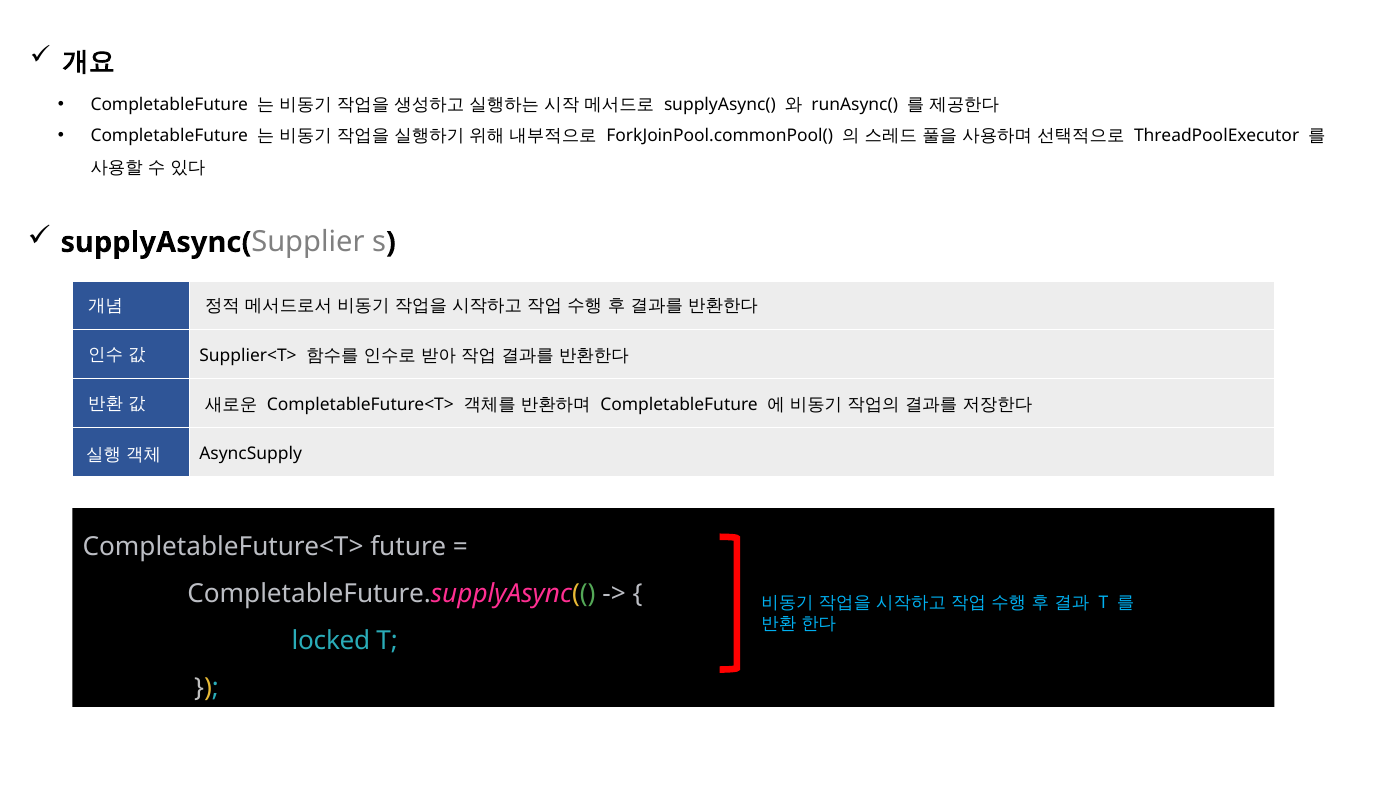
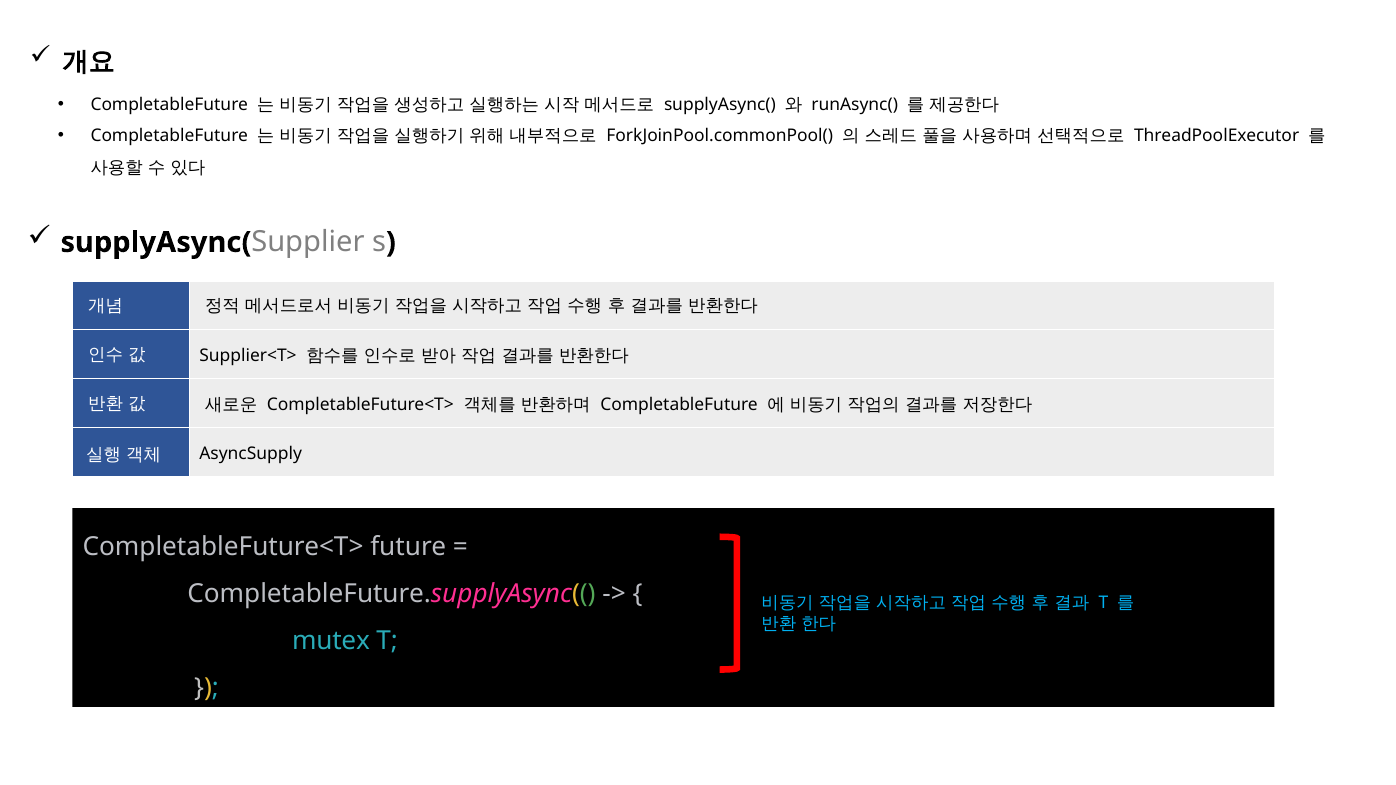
locked: locked -> mutex (331, 641)
